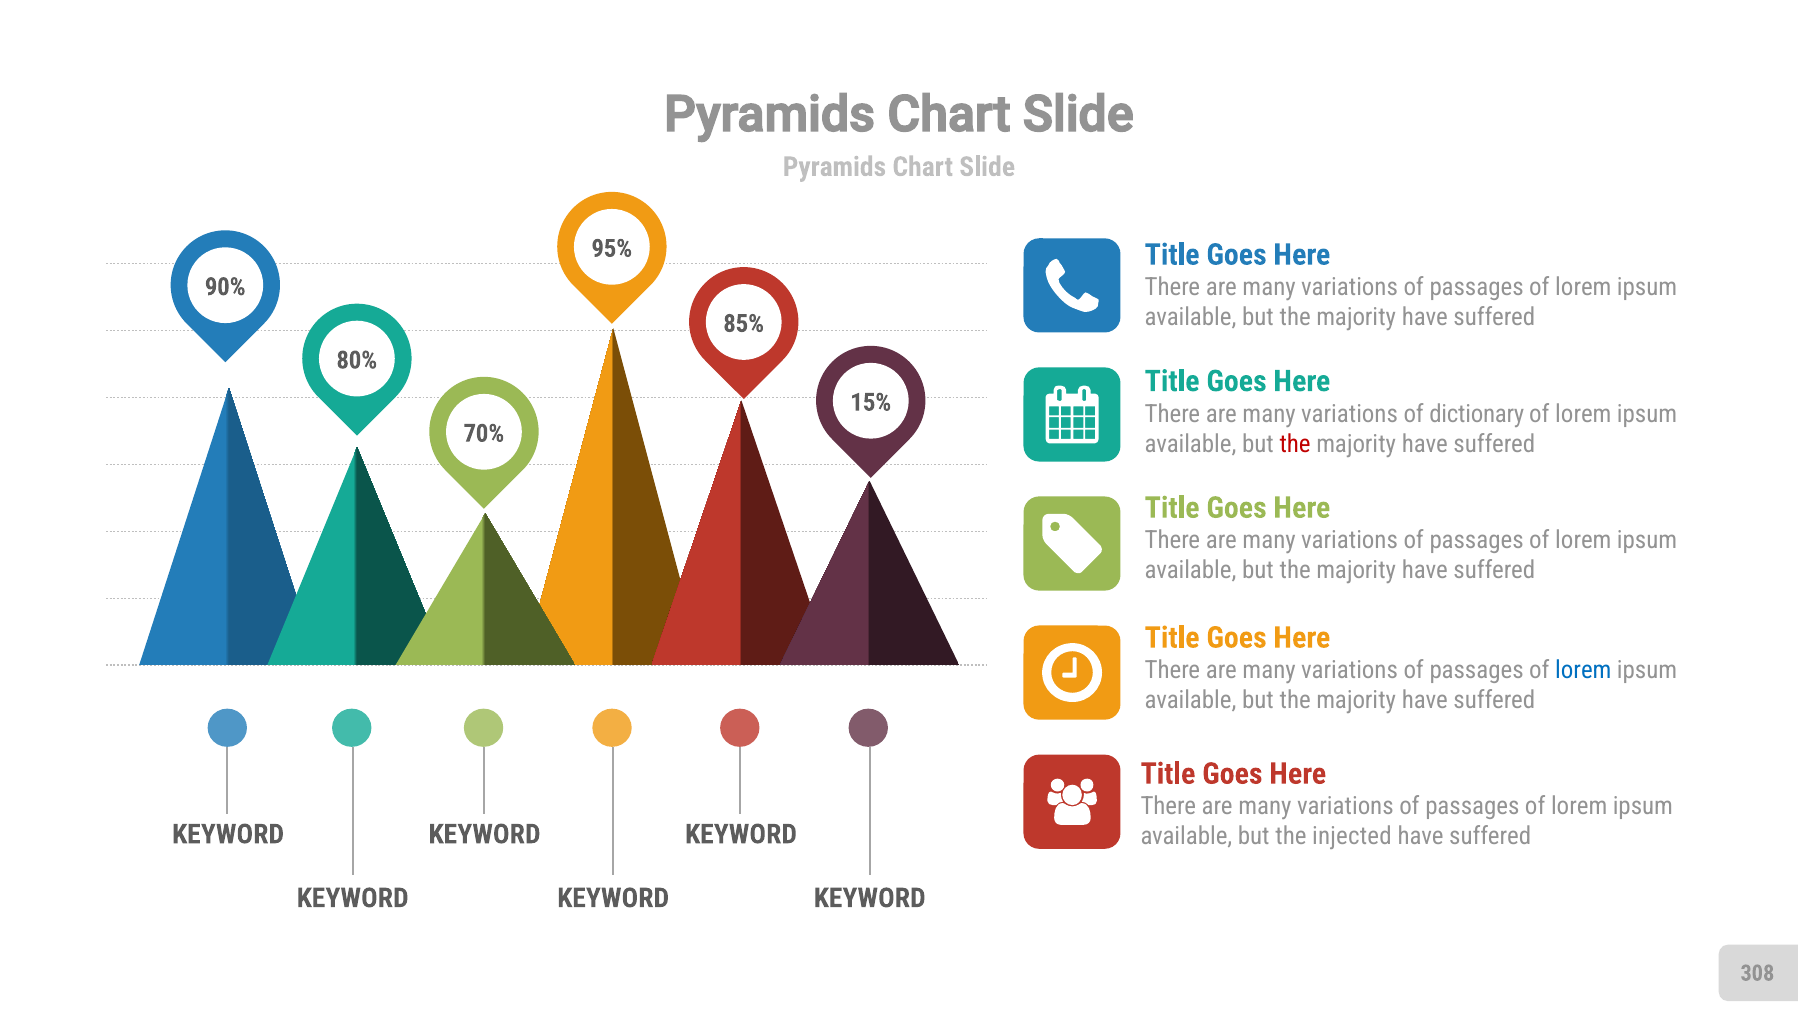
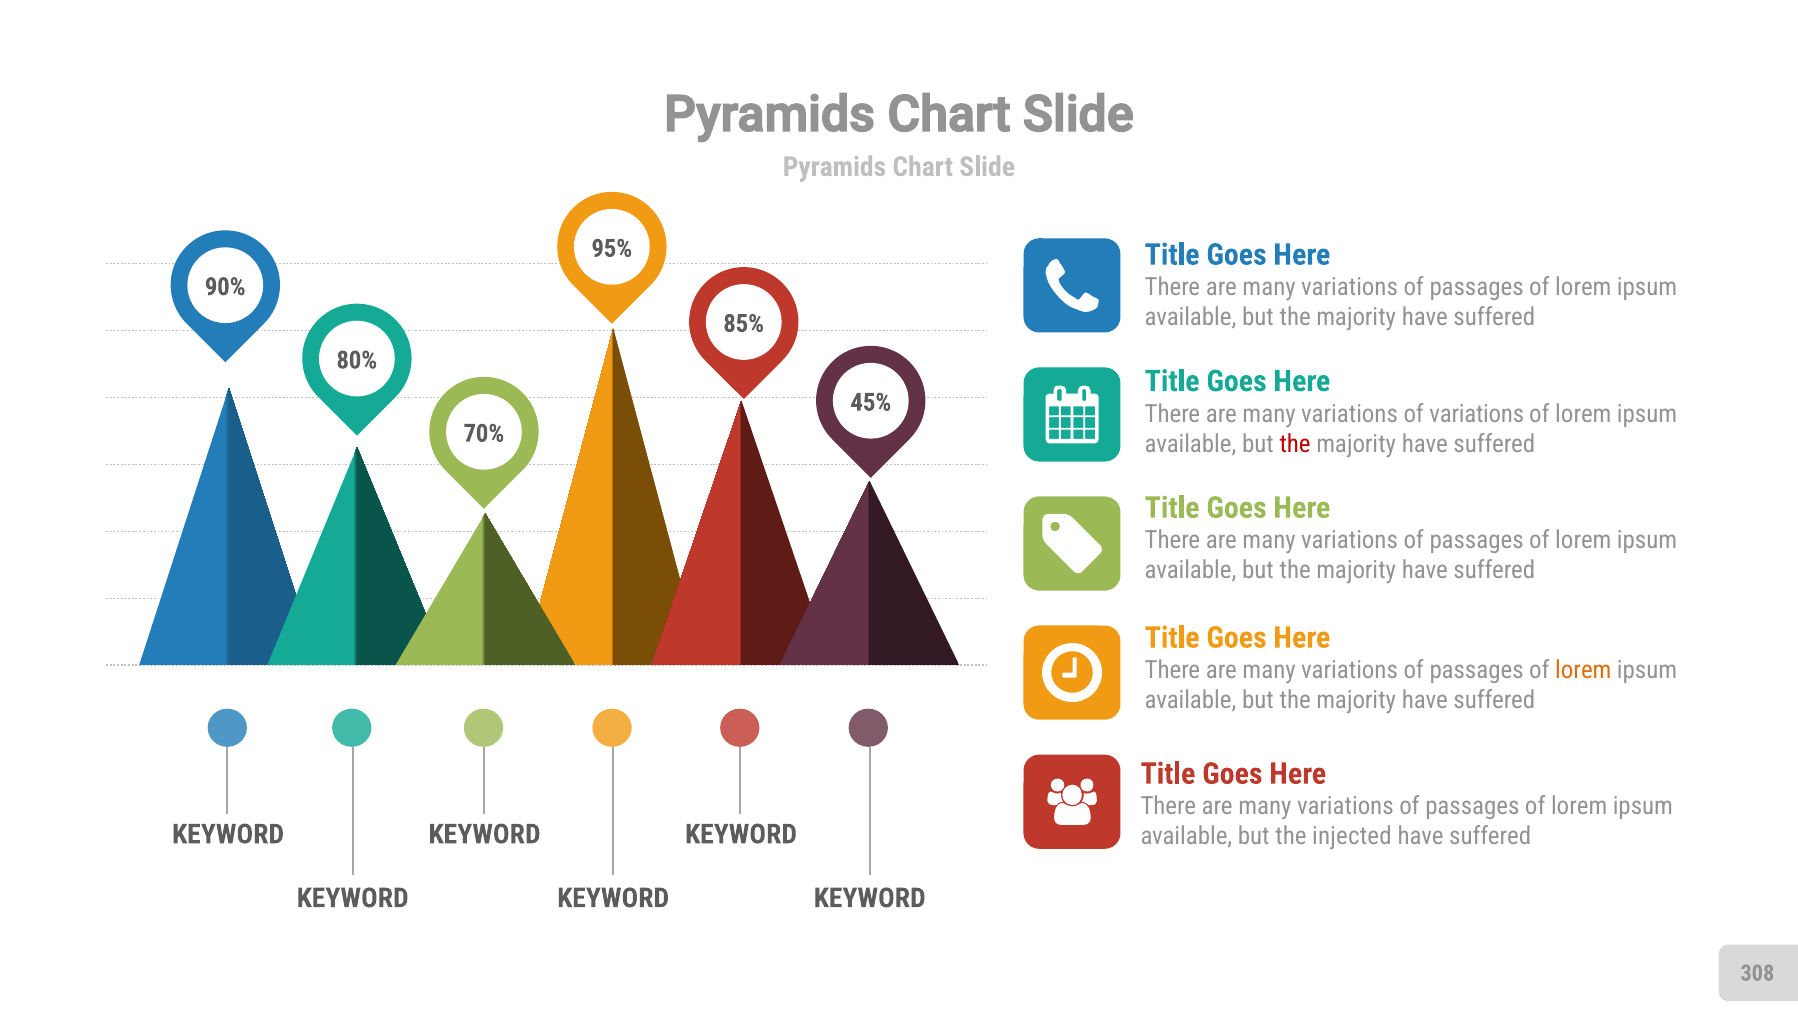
15%: 15% -> 45% (871, 403)
of dictionary: dictionary -> variations (1477, 414)
lorem colour: blue -> orange (1583, 671)
